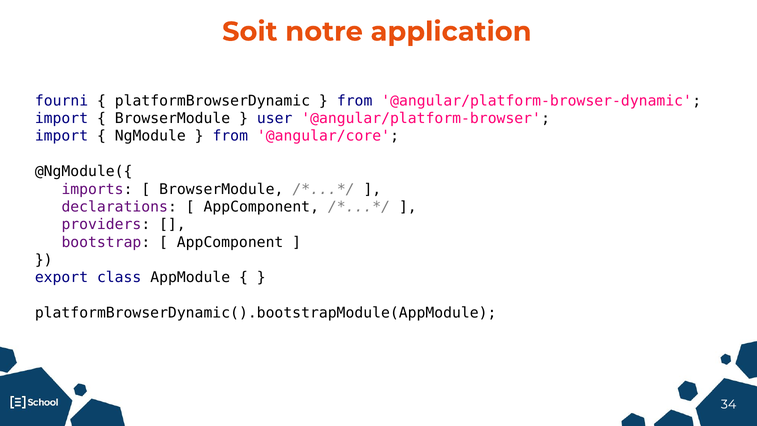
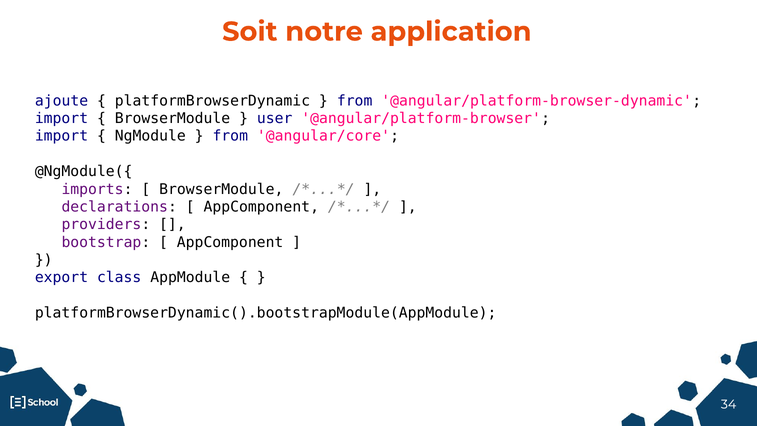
fourni: fourni -> ajoute (62, 101)
